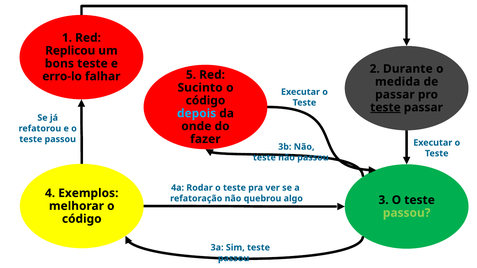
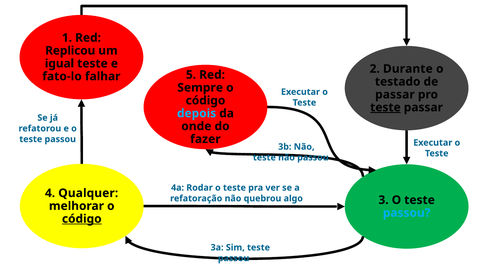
bons: bons -> igual (60, 64)
erro-lo: erro-lo -> fato-lo (62, 76)
medida: medida -> testado (398, 82)
Sucinto: Sucinto -> Sempre (200, 88)
Exemplos: Exemplos -> Qualquer (88, 193)
passou colour: light green -> light blue (407, 213)
código underline: none -> present (82, 219)
